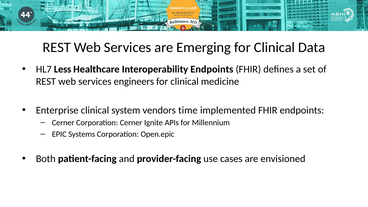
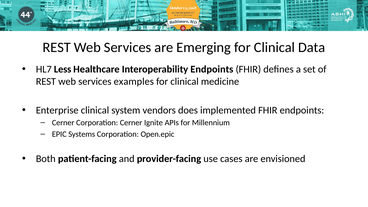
engineers: engineers -> examples (134, 82)
time: time -> does (188, 110)
